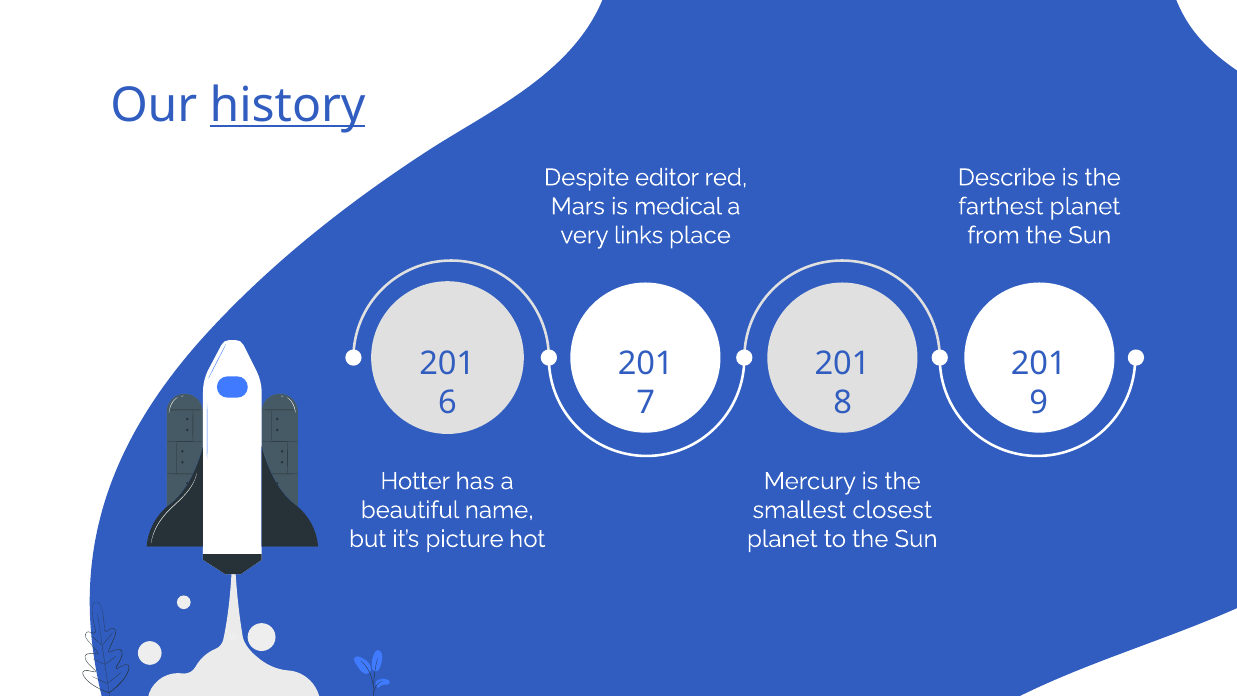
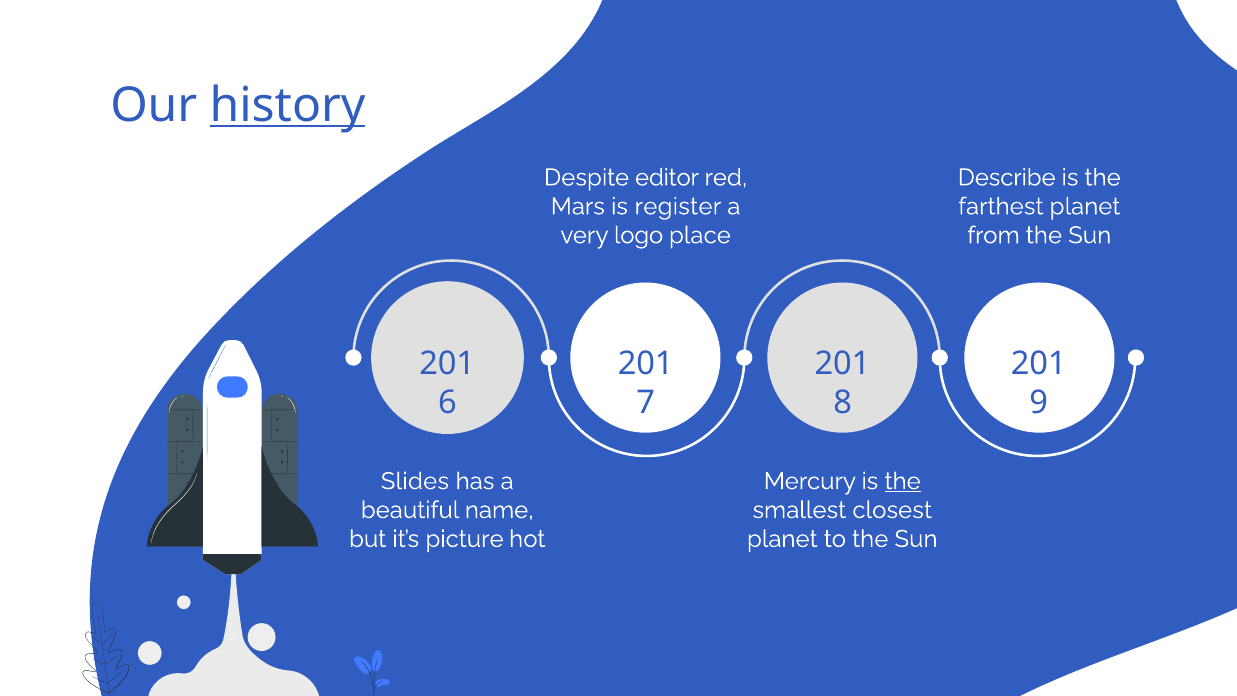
medical: medical -> register (678, 206)
links: links -> logo (639, 235)
Hotter: Hotter -> Slides (415, 481)
the underline: none -> present (903, 481)
